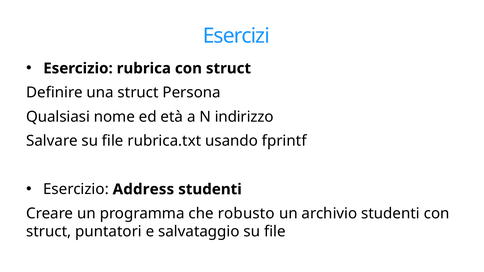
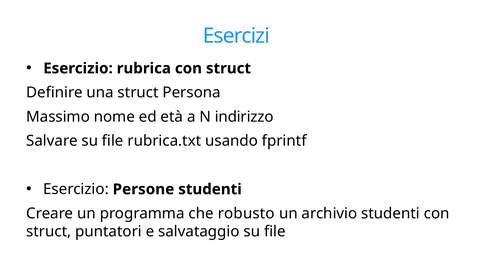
Qualsiasi: Qualsiasi -> Massimo (58, 117)
Address: Address -> Persone (143, 189)
